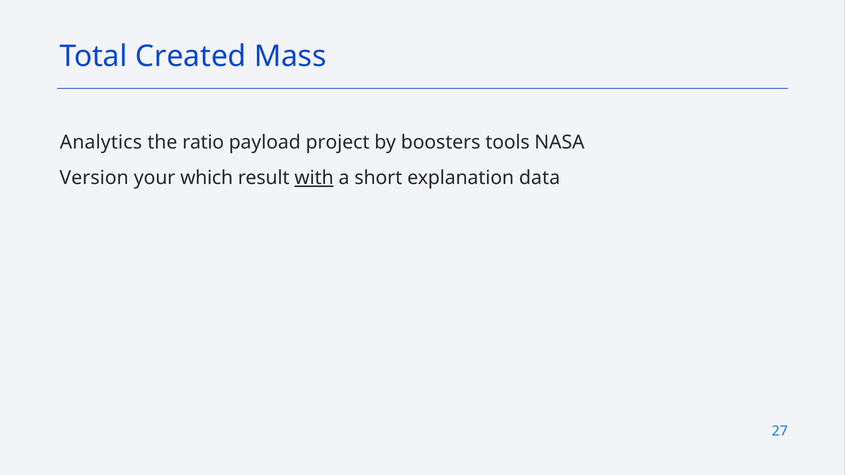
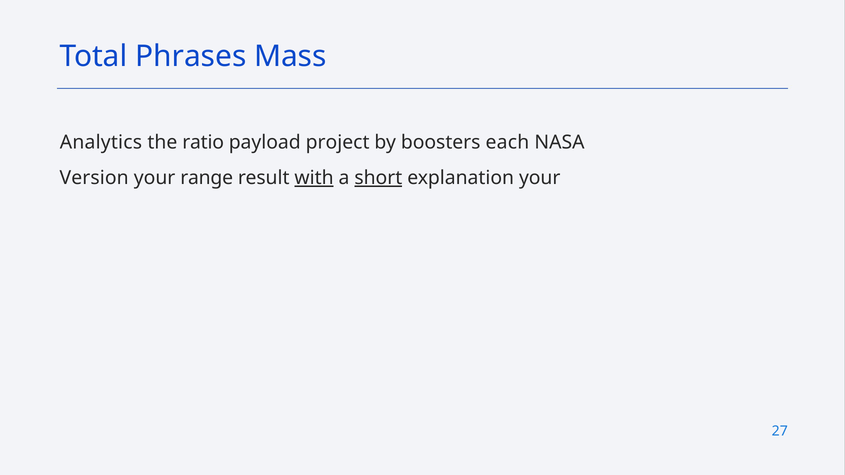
Created: Created -> Phrases (191, 56)
tools: tools -> each (507, 143)
which: which -> range (207, 178)
short underline: none -> present (378, 178)
explanation data: data -> your (540, 178)
